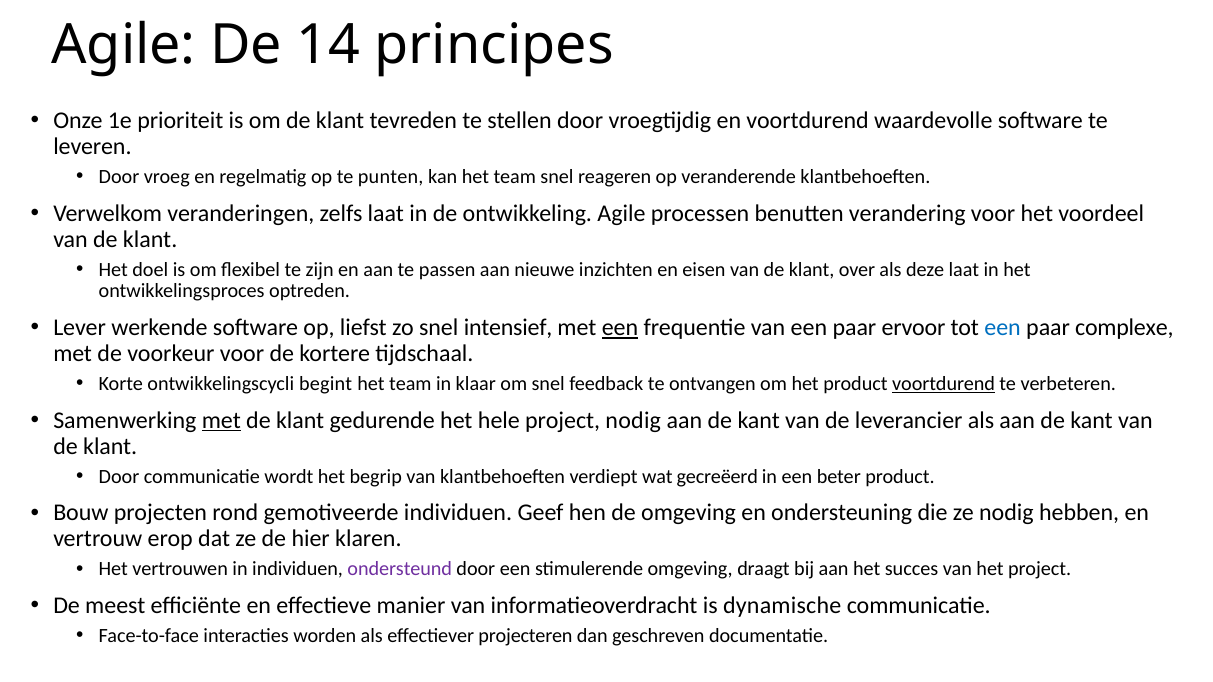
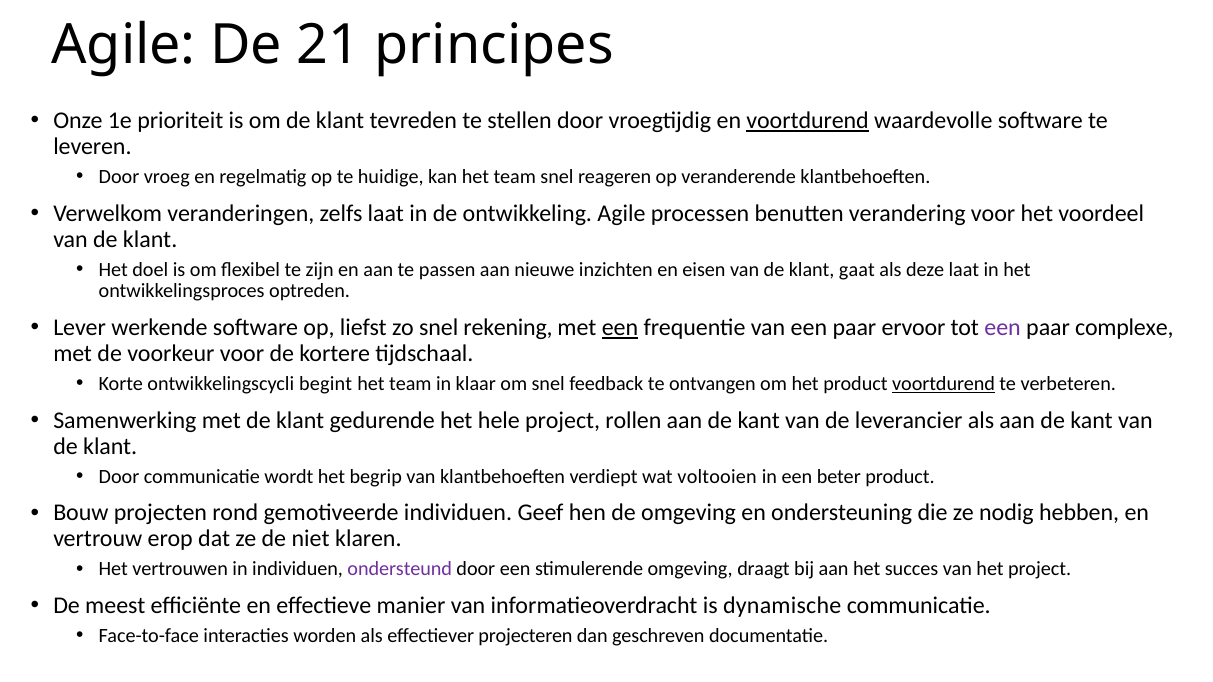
14: 14 -> 21 (328, 45)
voortdurend underline: none -> present (808, 121)
punten: punten -> huidige (391, 177)
over: over -> gaat (857, 270)
intensief: intensief -> rekening (508, 328)
een colour: blue -> purple (1003, 328)
met underline: present -> none (221, 421)
project nodig: nodig -> rollen (633, 421)
gecreëerd: gecreëerd -> voltooien (717, 477)
hier: hier -> niet (311, 539)
